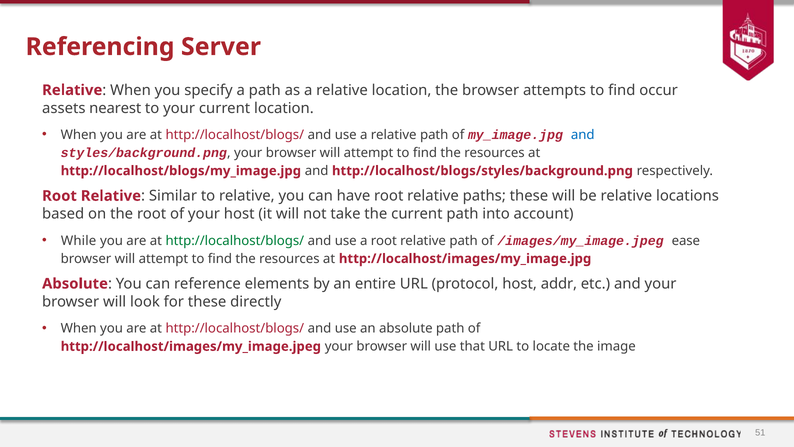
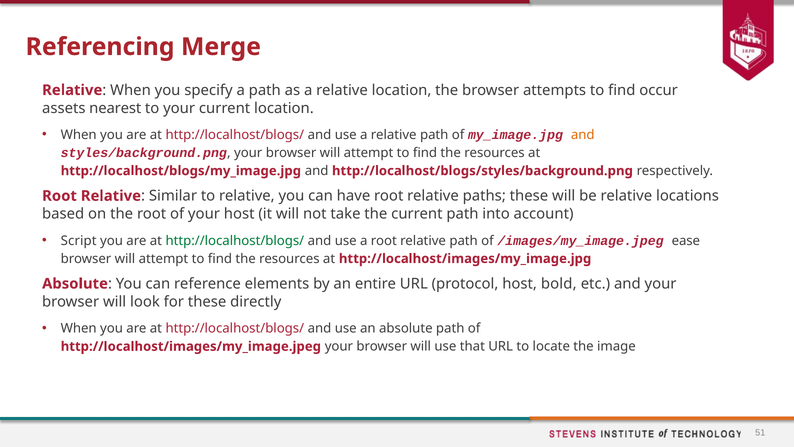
Server: Server -> Merge (221, 47)
and colour: blue -> orange (583, 135)
While: While -> Script (79, 241)
addr: addr -> bold (559, 284)
